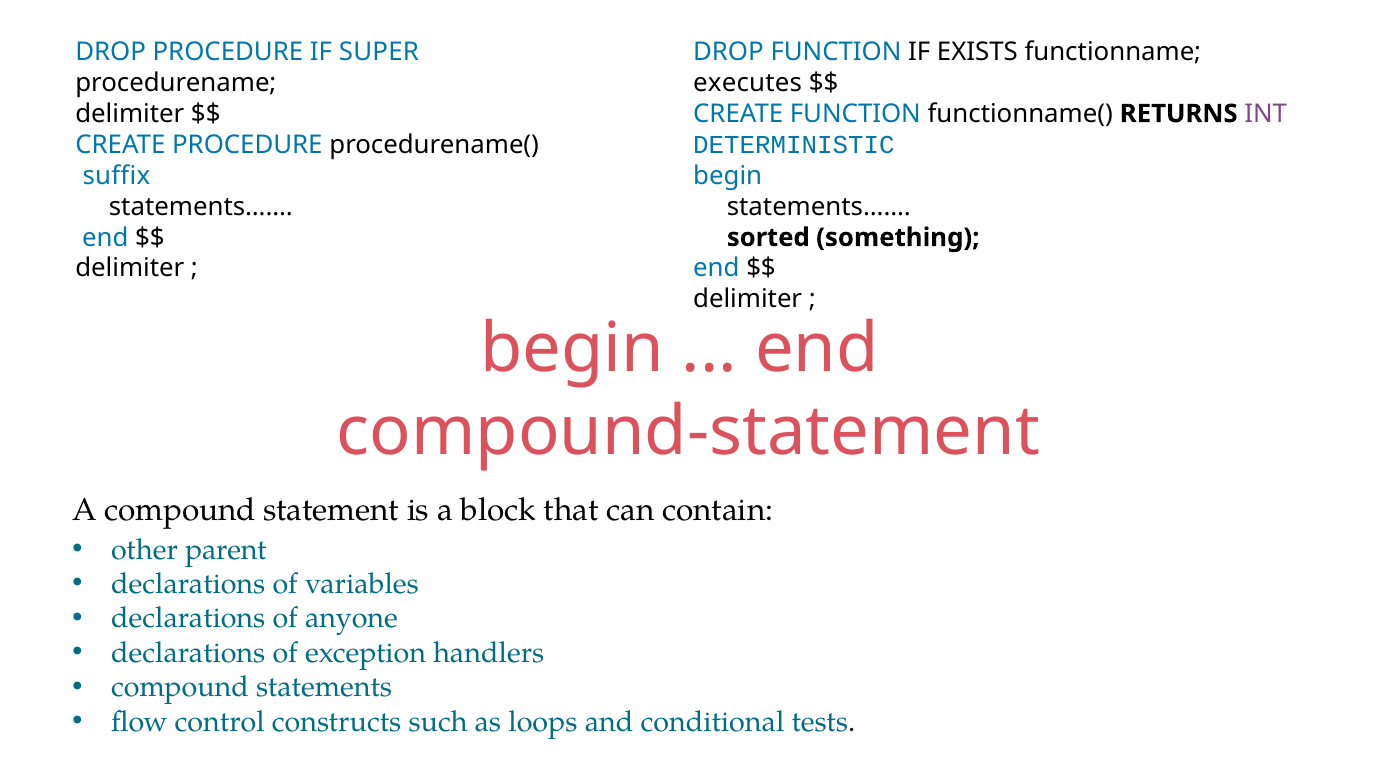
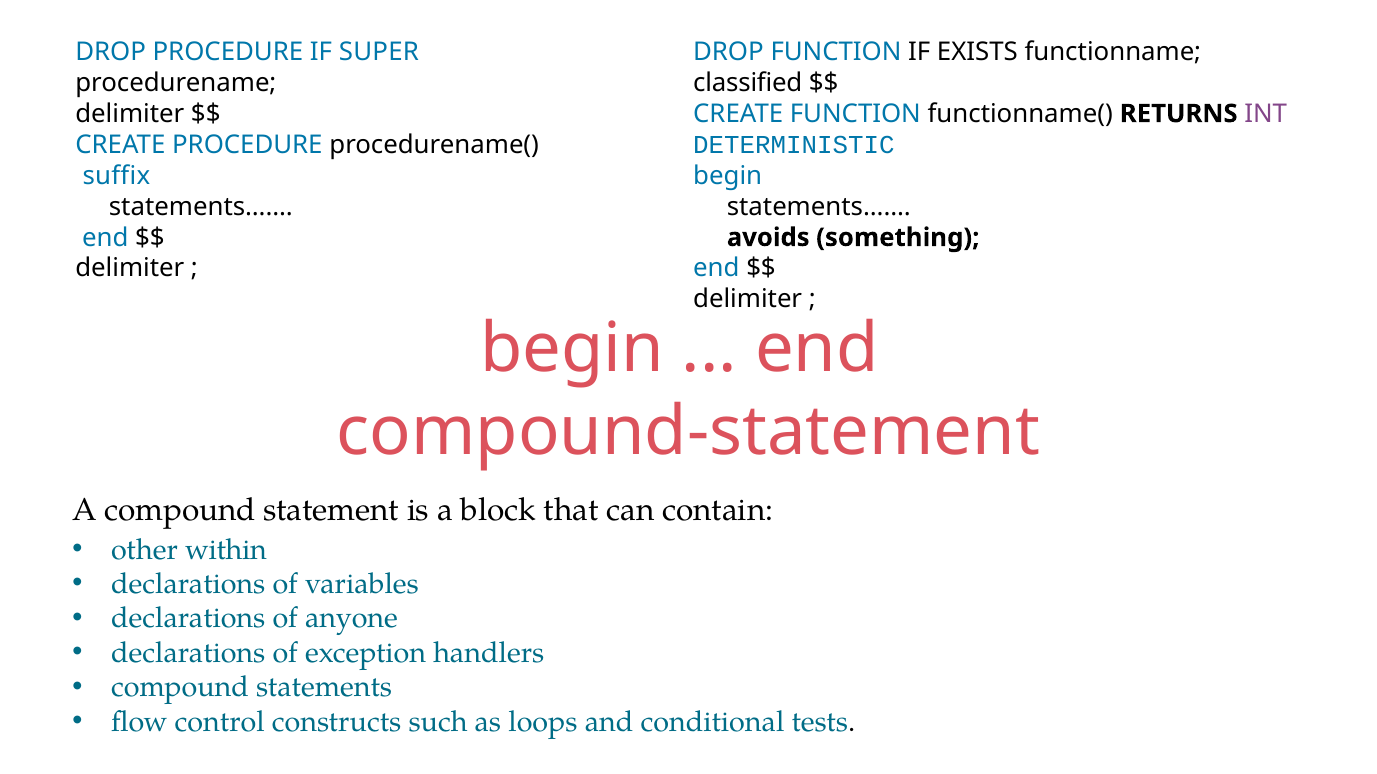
executes: executes -> classified (748, 83)
sorted: sorted -> avoids (768, 238)
parent: parent -> within (226, 550)
